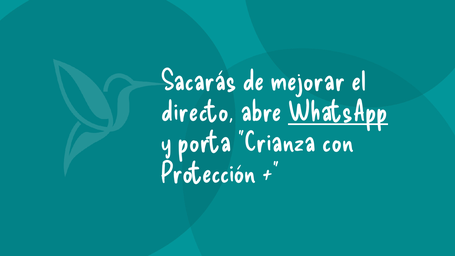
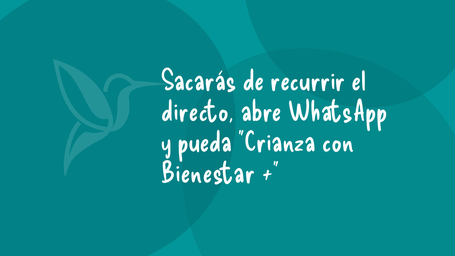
mejorar: mejorar -> recurrir (308, 81)
WhatsApp underline: present -> none (338, 112)
porta: porta -> pueda (205, 143)
Protección: Protección -> Bienestar (208, 173)
